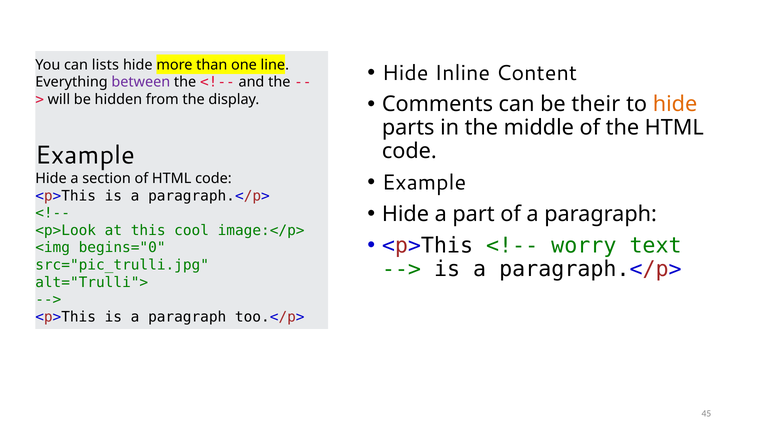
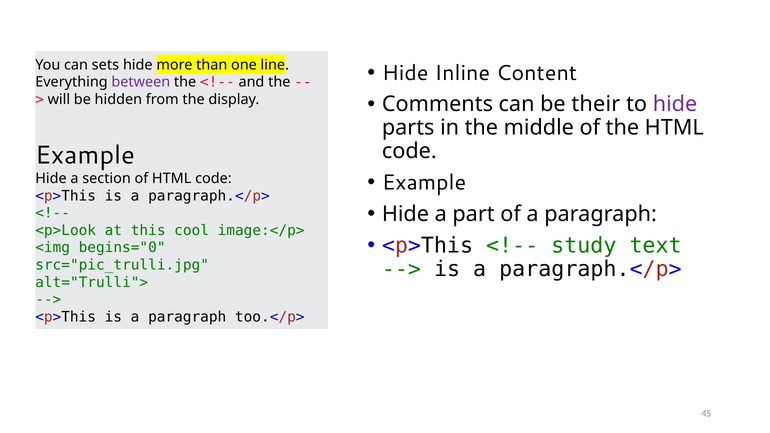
lists: lists -> sets (105, 65)
hide colour: orange -> purple (675, 104)
worry: worry -> study (584, 246)
